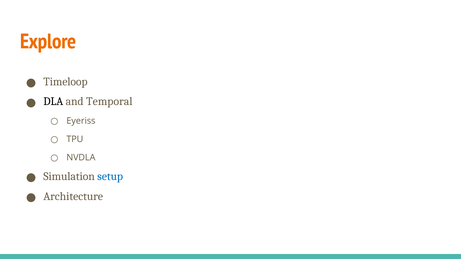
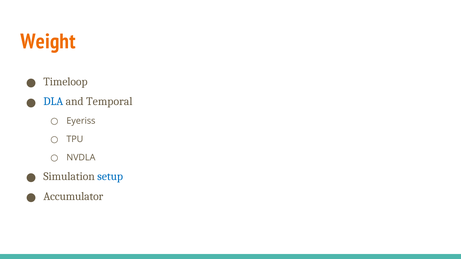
Explore: Explore -> Weight (48, 42)
DLA colour: black -> blue (53, 102)
Architecture: Architecture -> Accumulator (73, 196)
